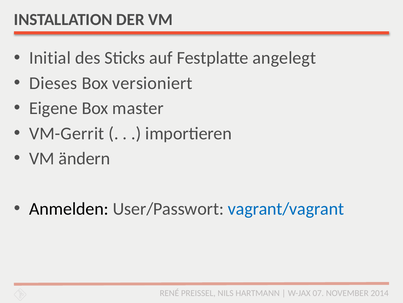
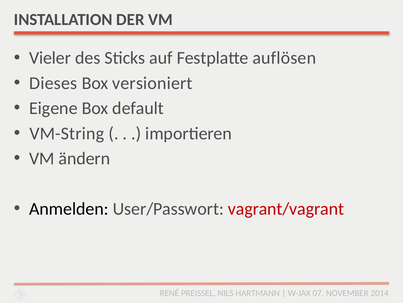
Initial: Initial -> Vieler (50, 58)
angelegt: angelegt -> auflösen (284, 58)
master: master -> default (138, 108)
VM-Gerrit: VM-Gerrit -> VM-String (67, 133)
vagrant/vagrant colour: blue -> red (286, 208)
